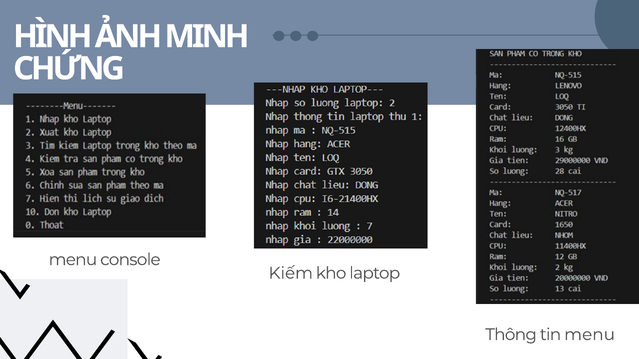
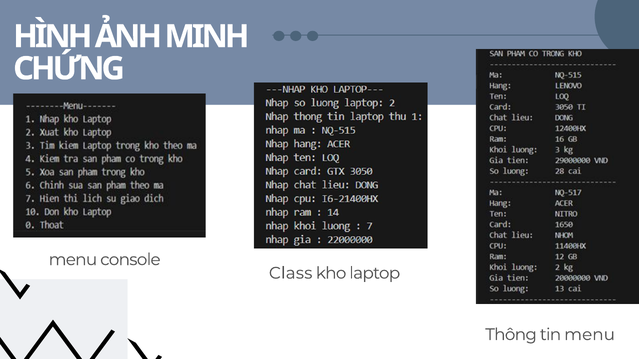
Kiếm: Kiếm -> Class (291, 273)
